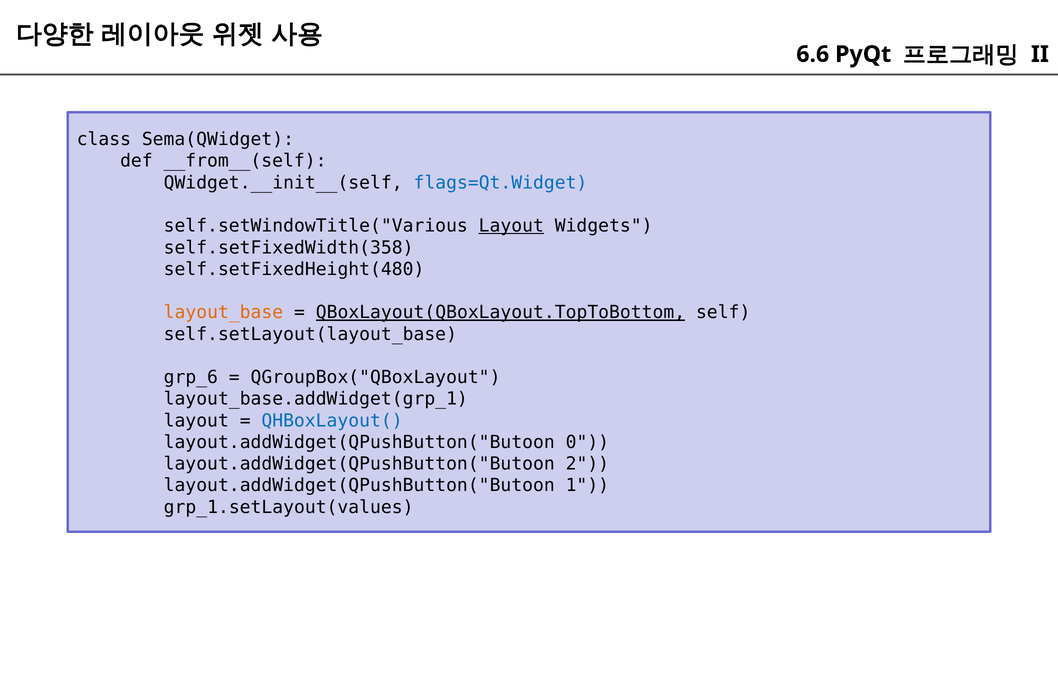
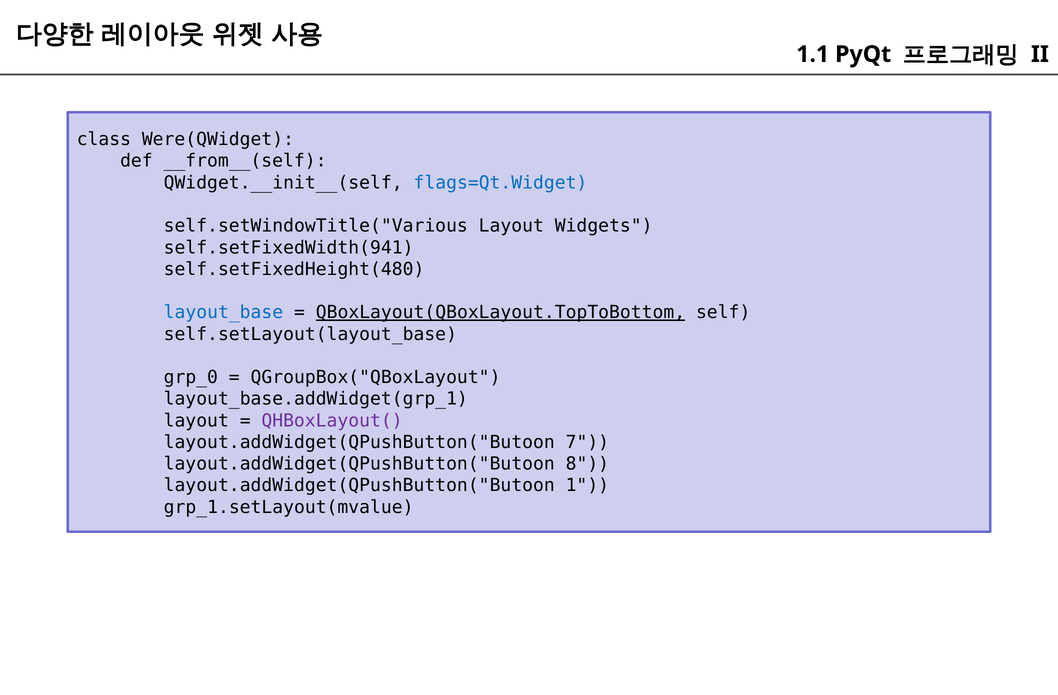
6.6: 6.6 -> 1.1 (813, 54)
Sema(QWidget: Sema(QWidget -> Were(QWidget (218, 139)
Layout underline: present -> none (511, 226)
self.setFixedWidth(358: self.setFixedWidth(358 -> self.setFixedWidth(941 (289, 248)
layout_base colour: orange -> blue (223, 312)
grp_6: grp_6 -> grp_0 (191, 377)
QHBoxLayout( colour: blue -> purple (332, 421)
0: 0 -> 7 (587, 442)
2: 2 -> 8 (587, 464)
grp_1.setLayout(values: grp_1.setLayout(values -> grp_1.setLayout(mvalue (289, 507)
